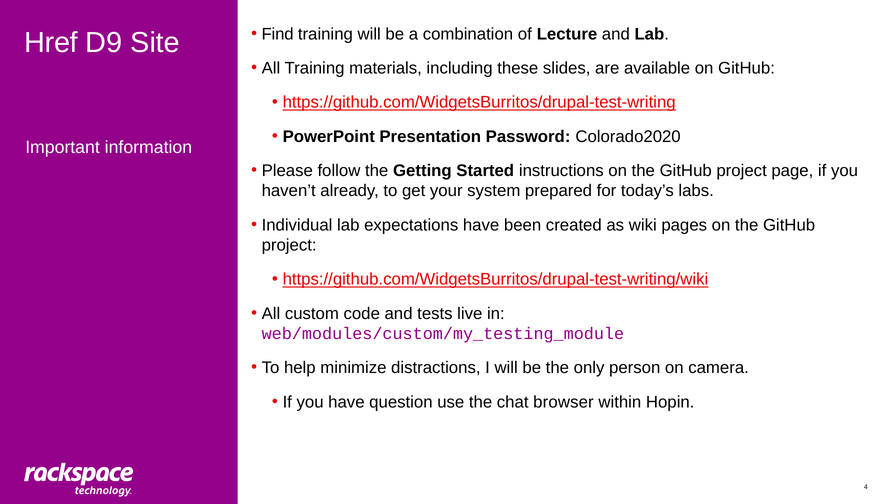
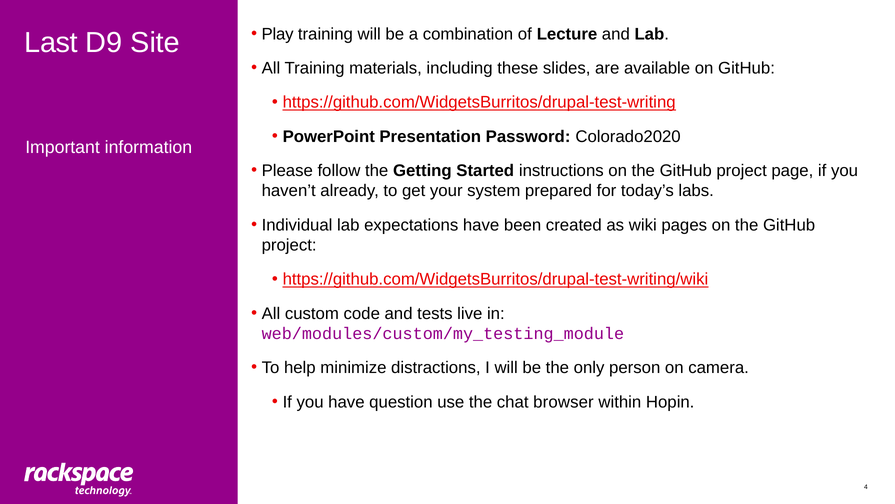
Find: Find -> Play (278, 34)
Href: Href -> Last (51, 43)
